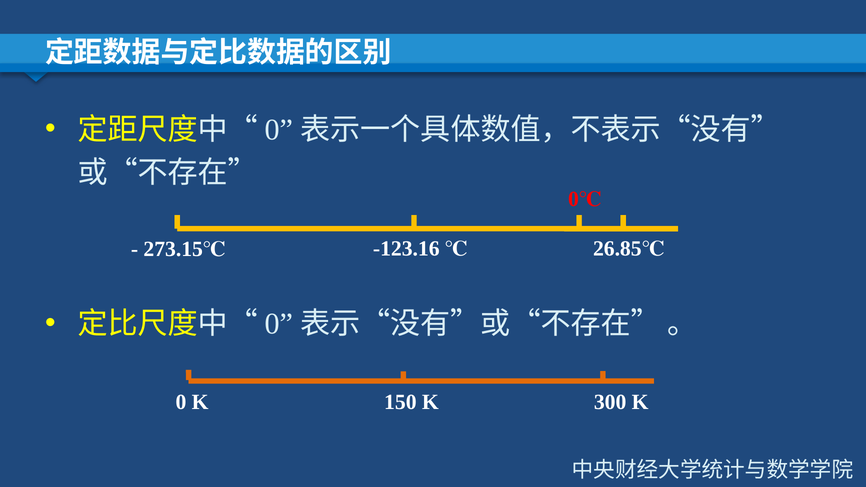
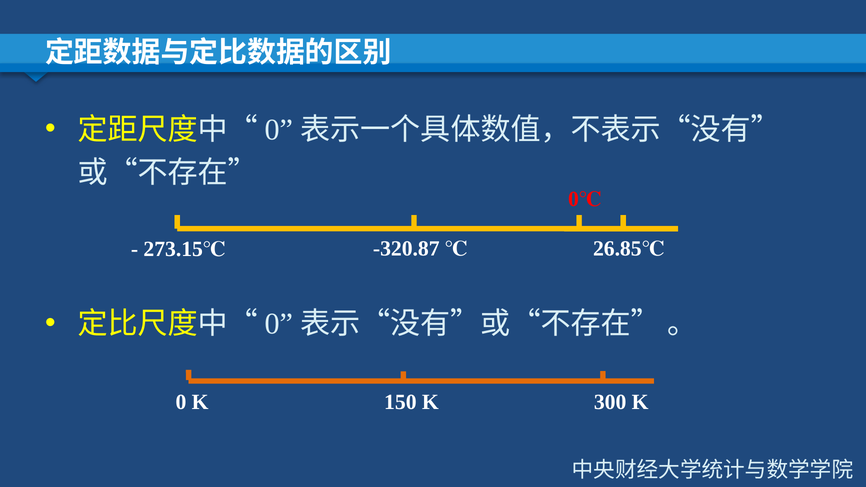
-123.16: -123.16 -> -320.87 (406, 248)
